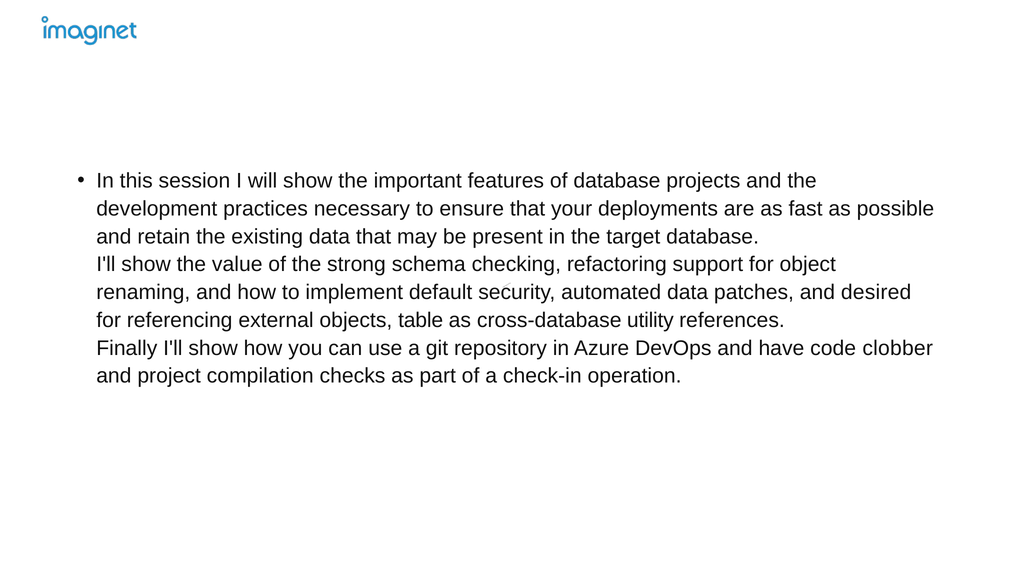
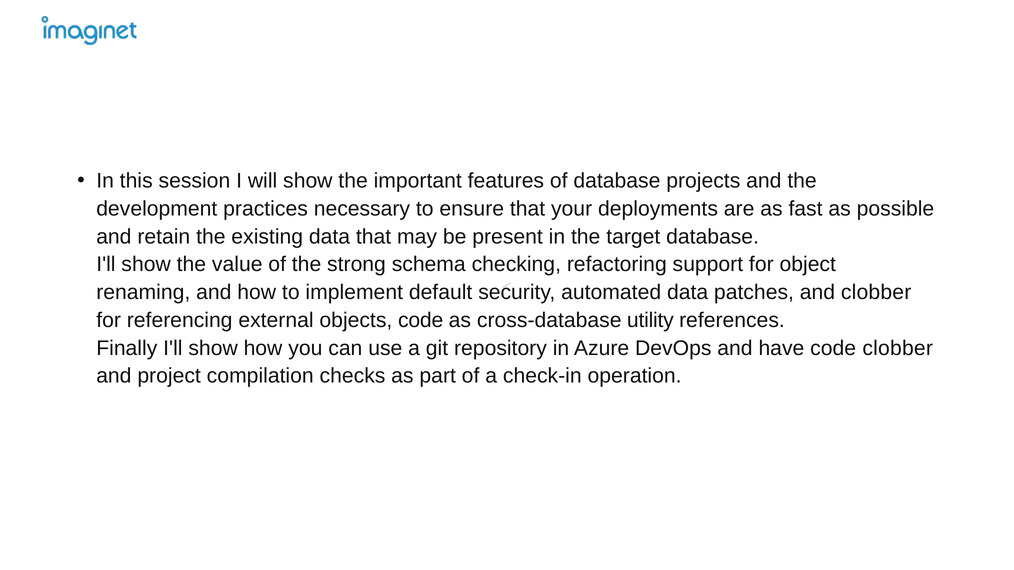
and desired: desired -> clobber (876, 293)
objects table: table -> code (421, 320)
